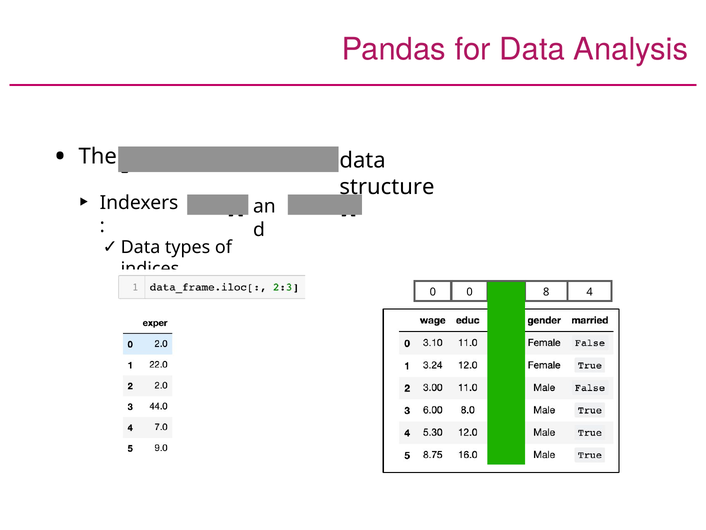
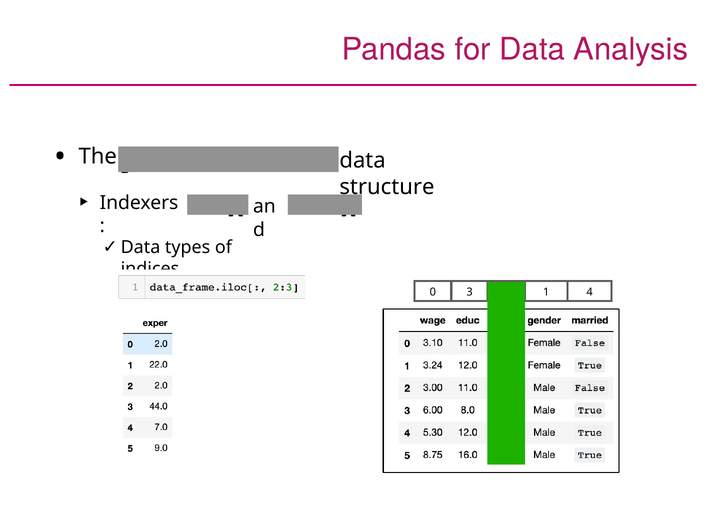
0 0: 0 -> 3 (470, 292)
8: 8 -> 1 (546, 292)
